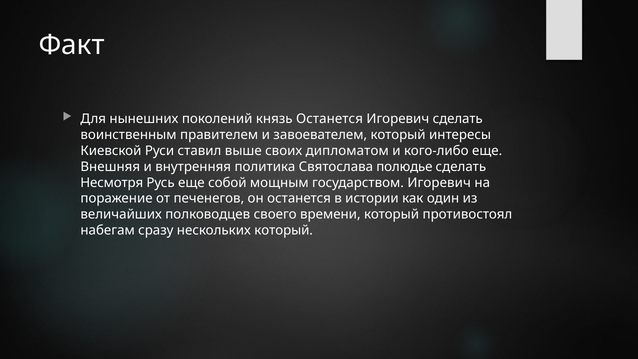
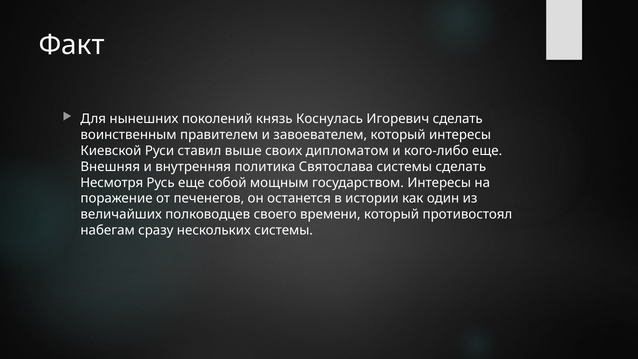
князь Останется: Останется -> Коснулась (330, 119)
Святослава полюдье: полюдье -> системы (404, 167)
государством Игоревич: Игоревич -> Интересы (439, 183)
нескольких который: который -> системы (284, 230)
